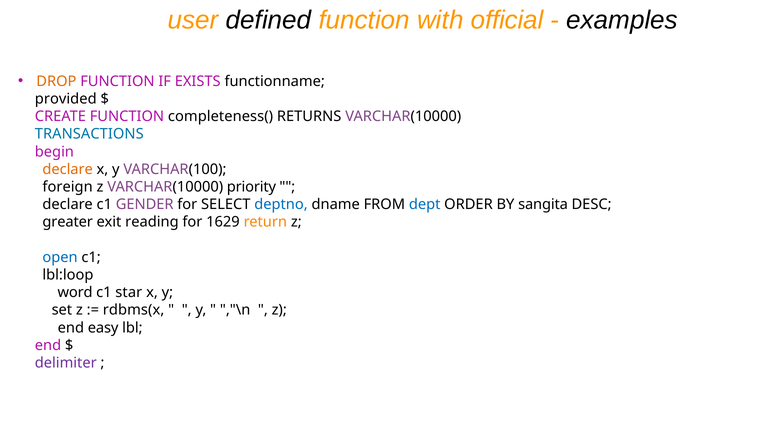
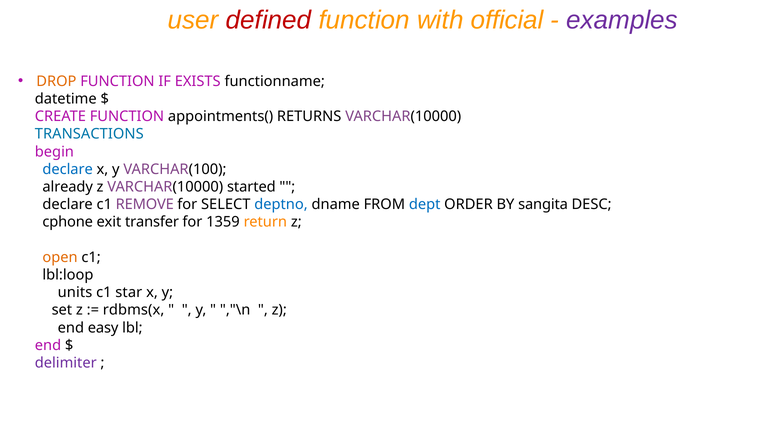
defined colour: black -> red (269, 20)
examples colour: black -> purple (622, 20)
provided: provided -> datetime (66, 99)
completeness(: completeness( -> appointments( (221, 116)
declare colour: orange -> blue (68, 169)
foreign: foreign -> already (68, 187)
priority: priority -> started (251, 187)
GENDER: GENDER -> REMOVE (145, 204)
greater: greater -> cphone (68, 222)
reading: reading -> transfer (152, 222)
1629: 1629 -> 1359 (223, 222)
open colour: blue -> orange (60, 257)
word: word -> units (75, 292)
